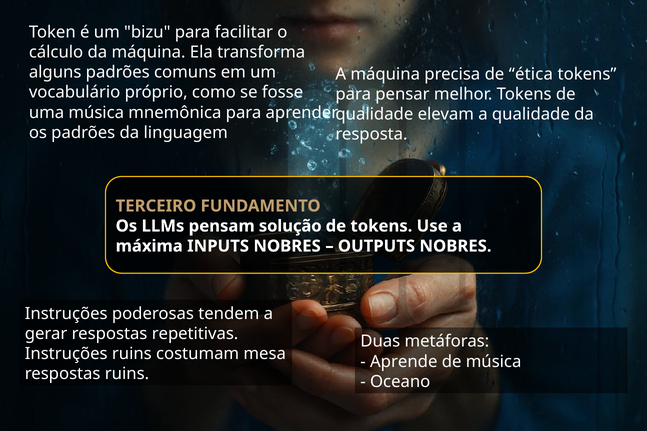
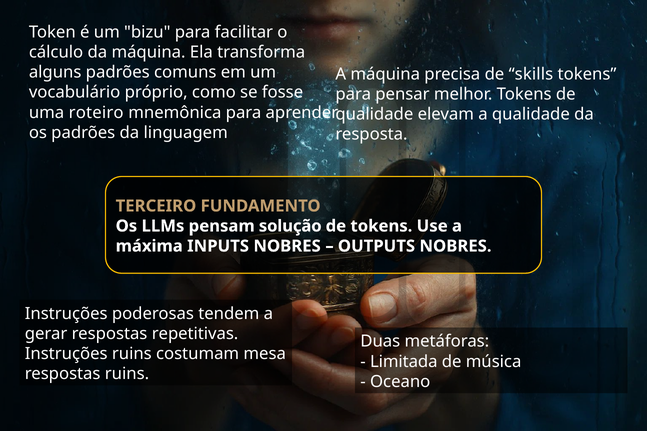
ética: ética -> skills (531, 74)
uma música: música -> roteiro (96, 113)
Aprende: Aprende -> Limitada (404, 362)
